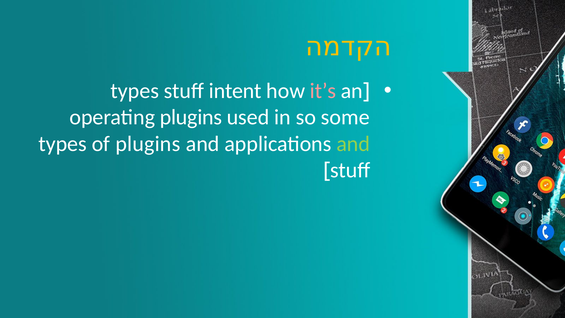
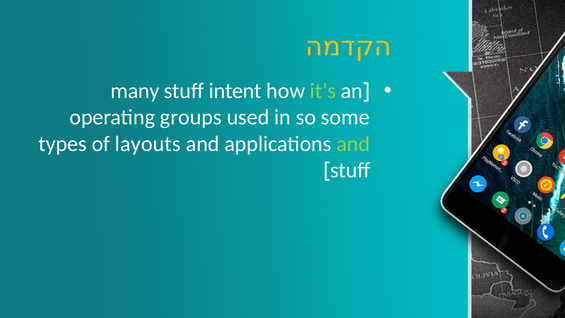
types: types -> many (135, 91)
it’s colour: pink -> light green (323, 91)
operating plugins: plugins -> groups (191, 117)
of plugins: plugins -> layouts (148, 144)
